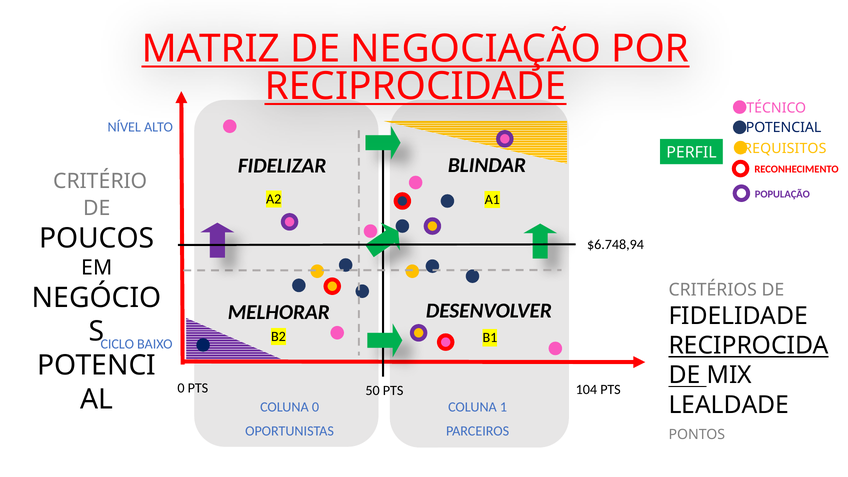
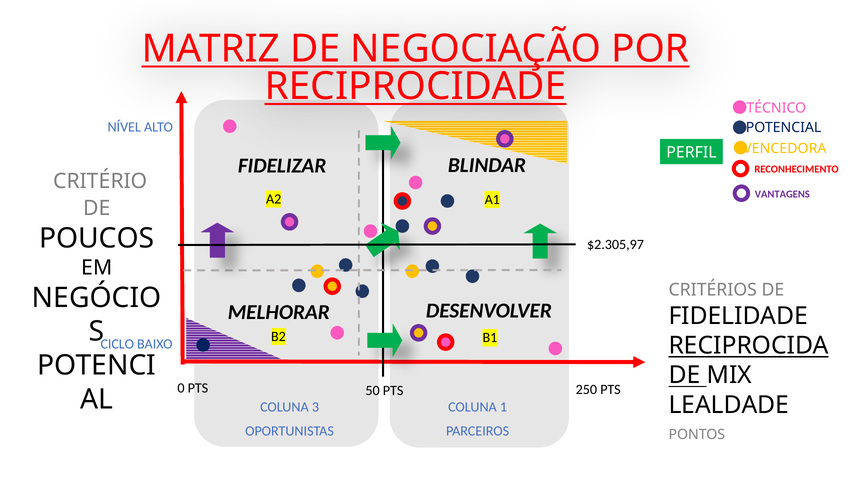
REQUISITOS: REQUISITOS -> VENCEDORA (785, 149)
POPULAÇÃO: POPULAÇÃO -> VANTAGENS (782, 194)
$6.748,94: $6.748,94 -> $2.305,97 (616, 245)
104: 104 -> 250 (586, 390)
COLUNA 0: 0 -> 3 (315, 407)
